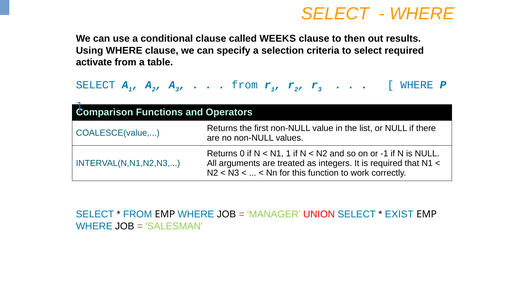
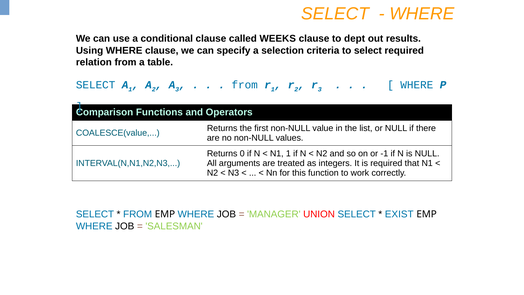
then: then -> dept (355, 39)
activate: activate -> relation (94, 62)
